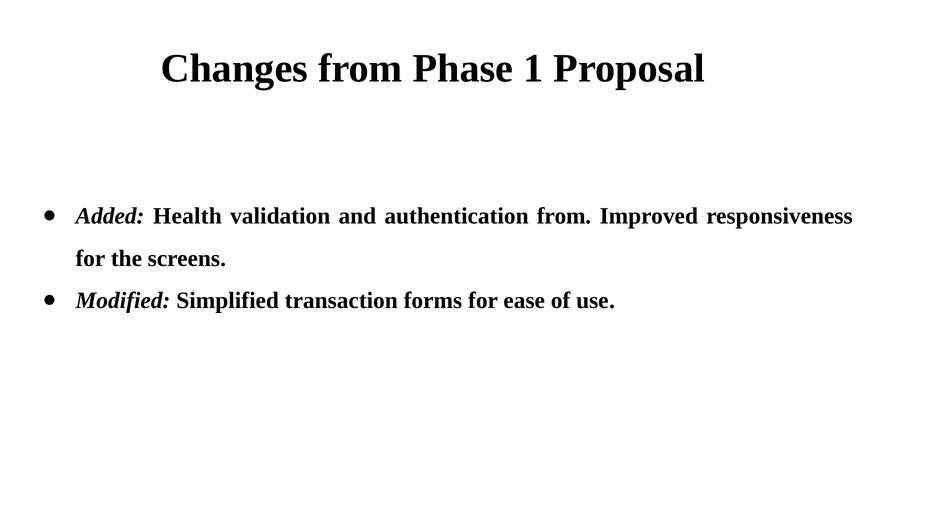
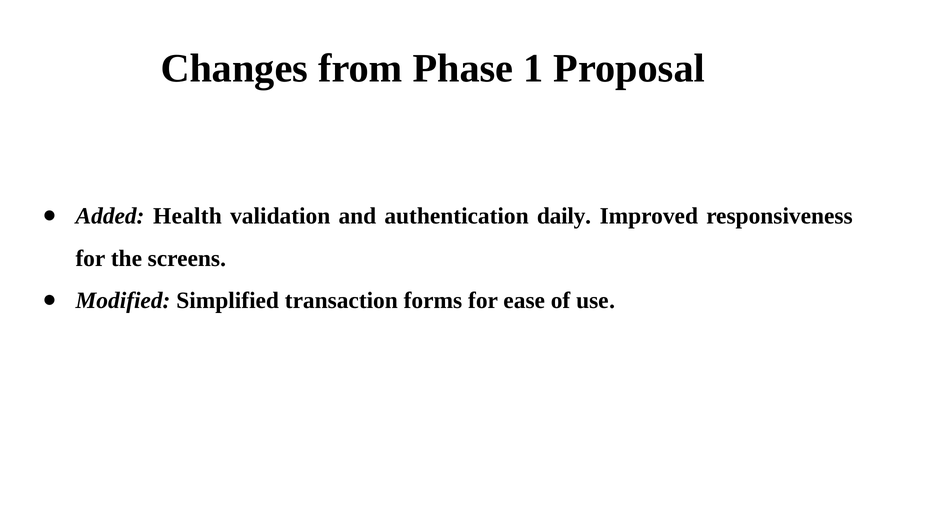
authentication from: from -> daily (564, 216)
